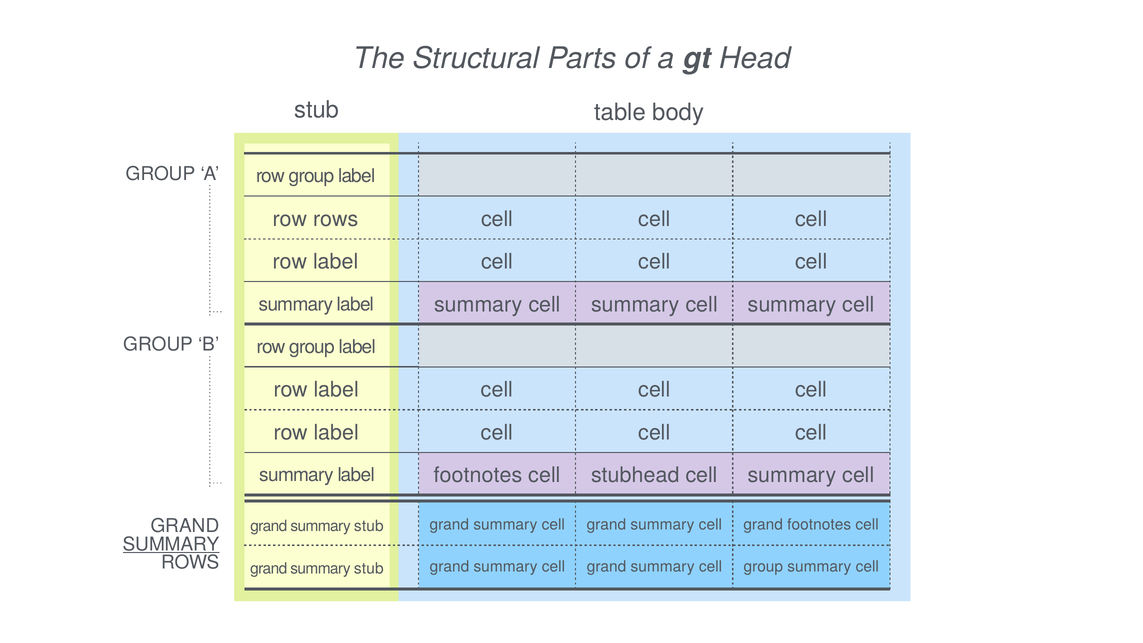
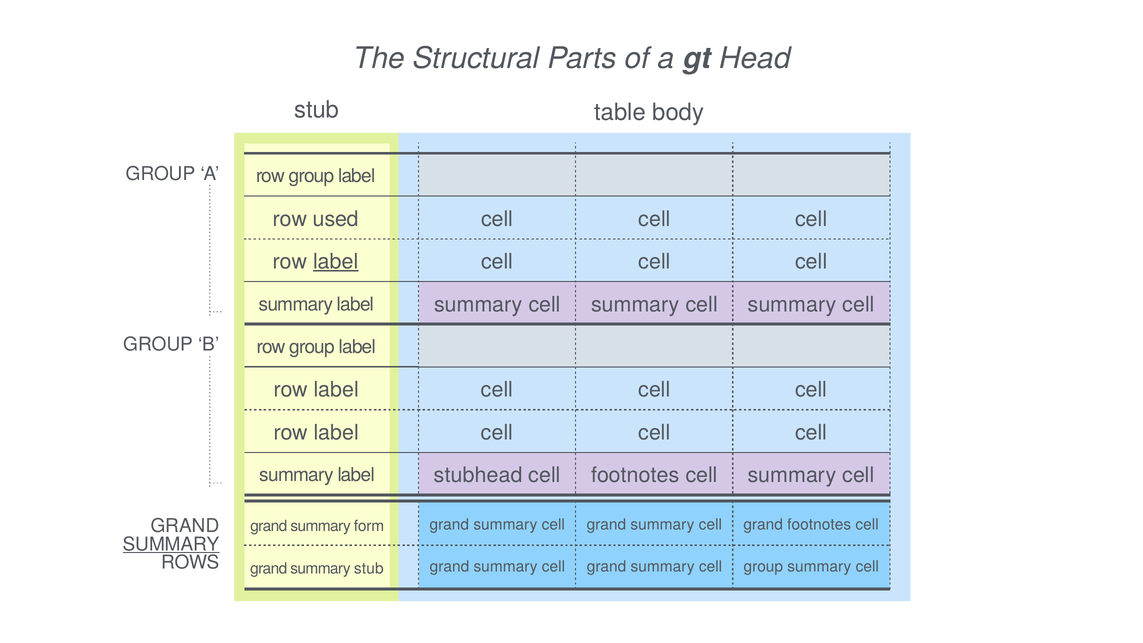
row rows: rows -> used (336, 219)
label underline: none -> present (336, 262)
label footnotes: footnotes -> stubhead (478, 475)
cell stubhead: stubhead -> footnotes (635, 475)
stub: stub -> form (369, 526)
